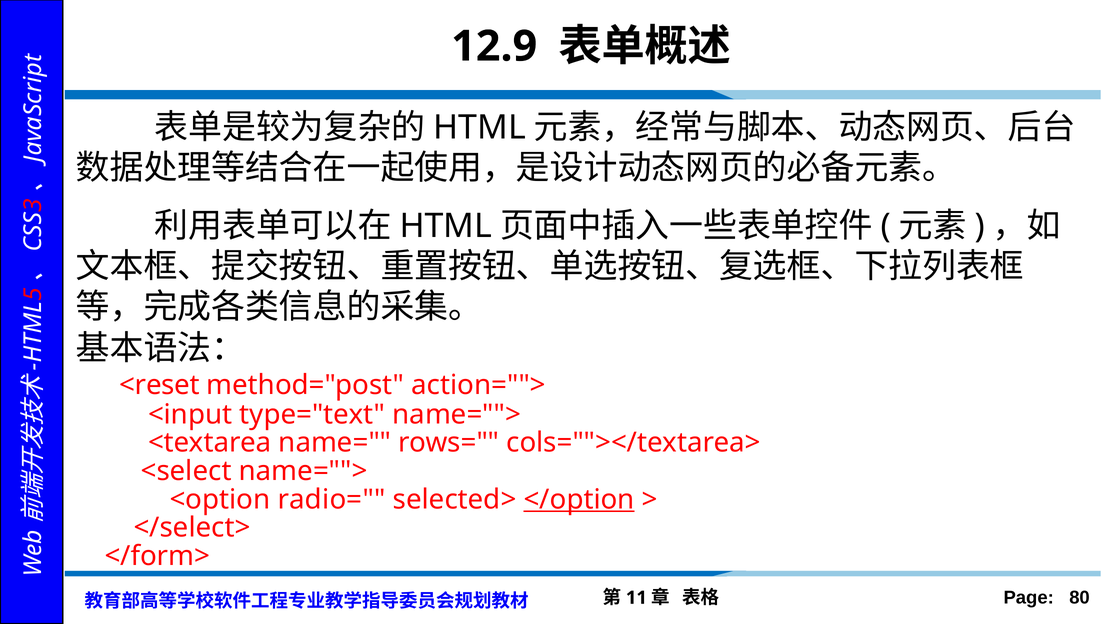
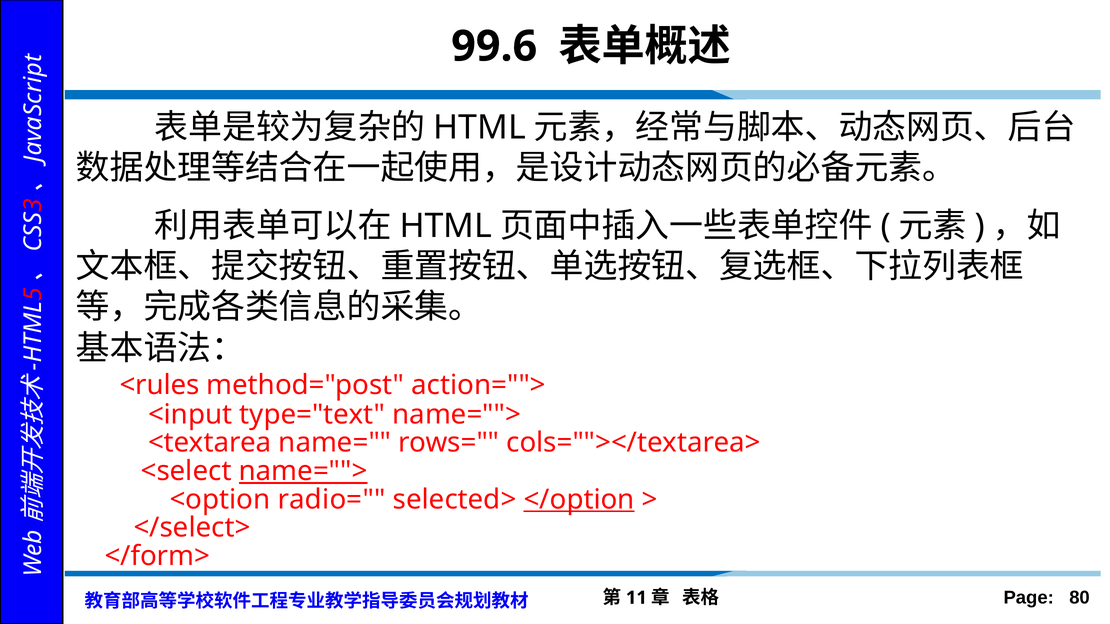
12.9: 12.9 -> 99.6 (494, 46)
<reset: <reset -> <rules (160, 385)
name=""> underline: none -> present (303, 471)
